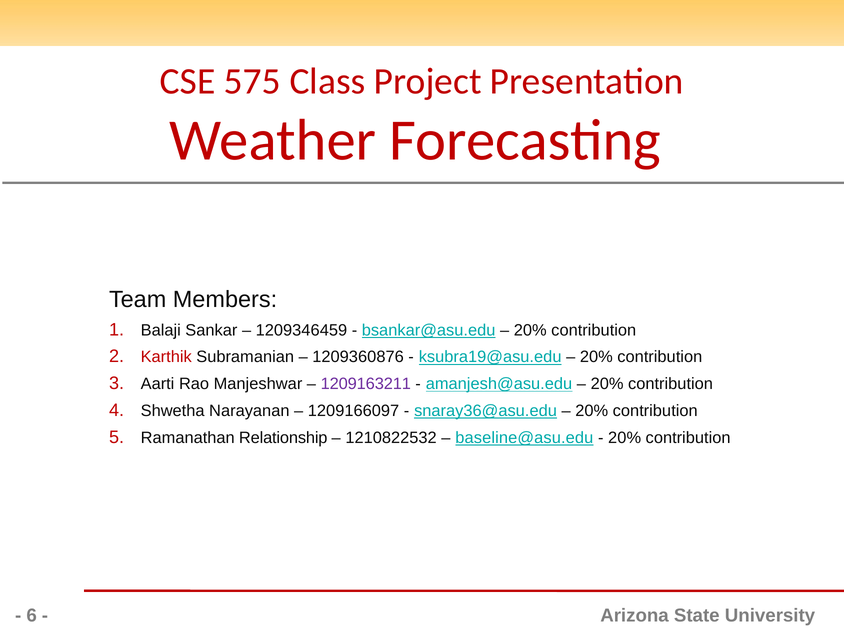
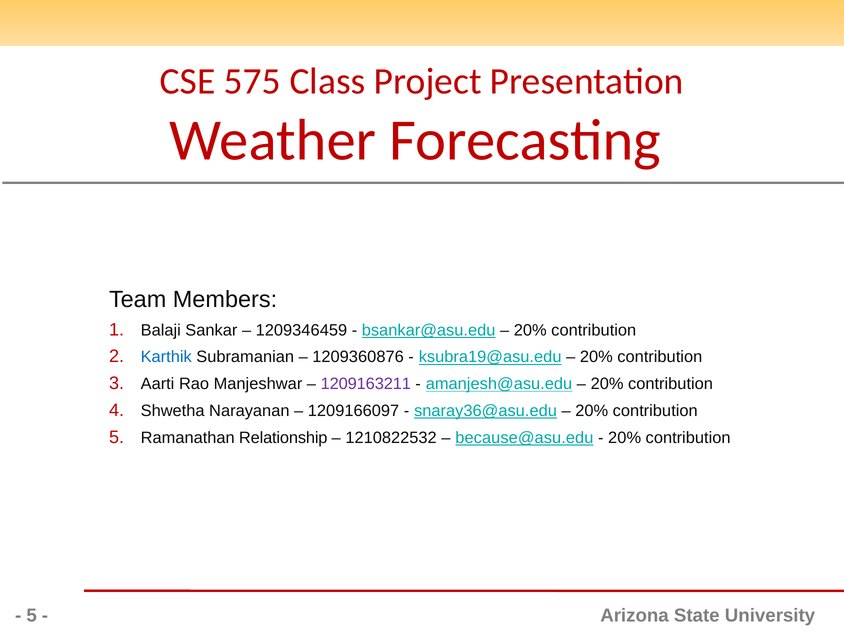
Karthik colour: red -> blue (166, 357)
baseline@asu.edu: baseline@asu.edu -> because@asu.edu (524, 438)
6: 6 -> 5 (32, 615)
